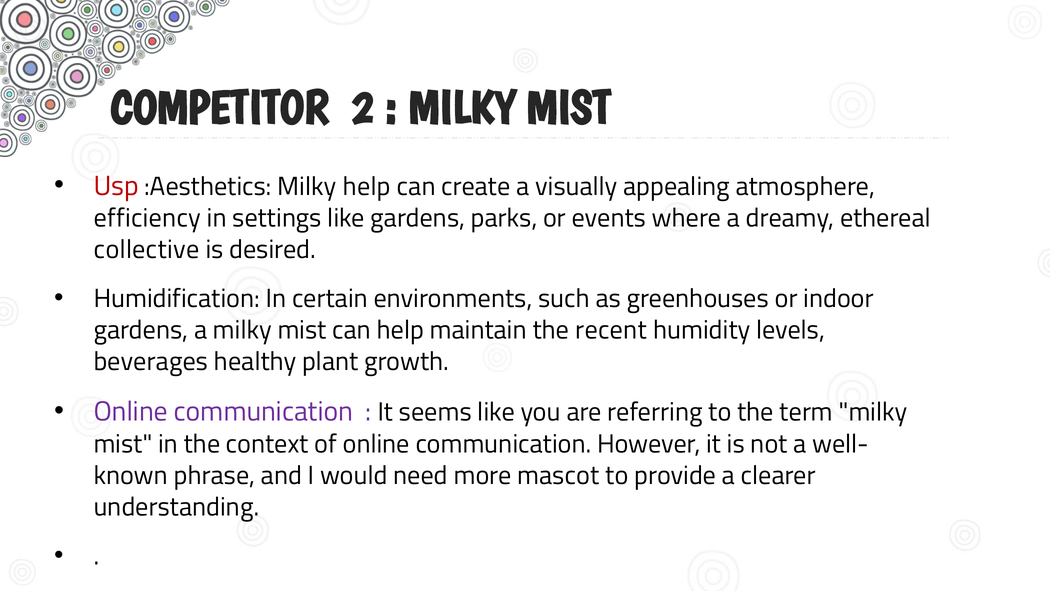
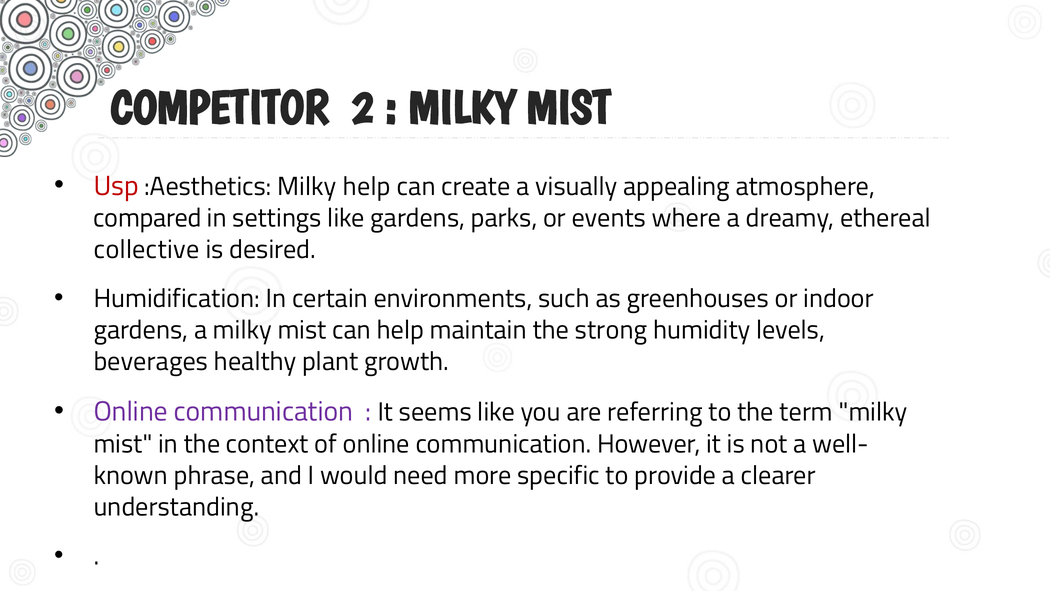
efficiency: efficiency -> compared (148, 218)
recent: recent -> strong (611, 330)
mascot: mascot -> specific (558, 475)
